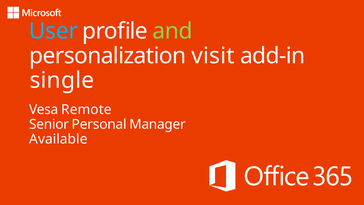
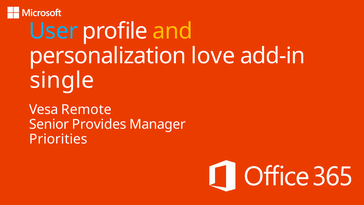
and colour: light green -> yellow (173, 31)
visit: visit -> love (213, 56)
Personal: Personal -> Provides (99, 124)
Available: Available -> Priorities (58, 139)
